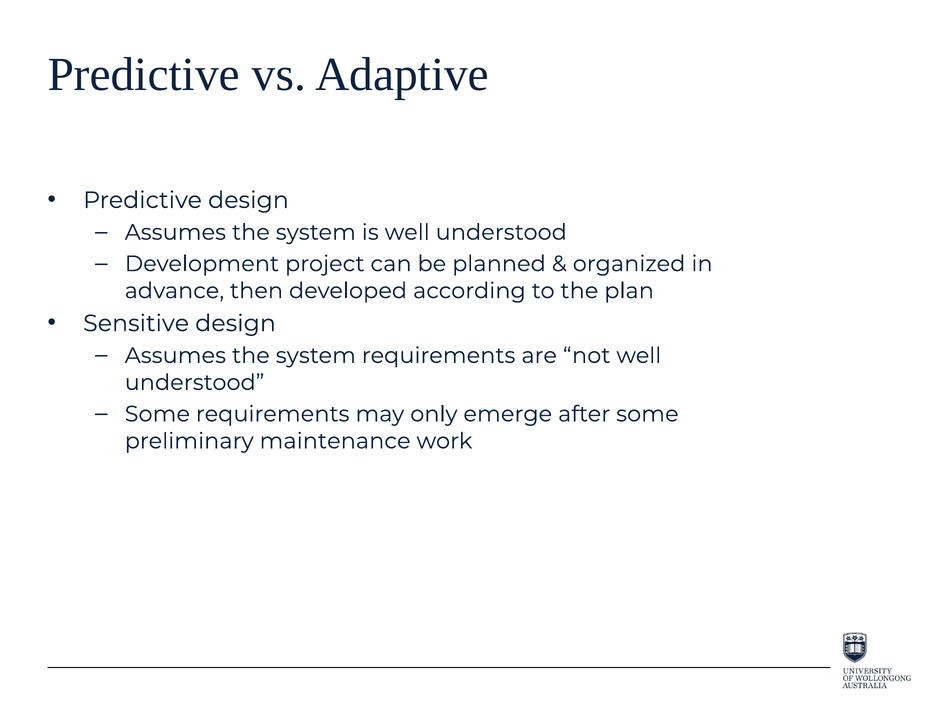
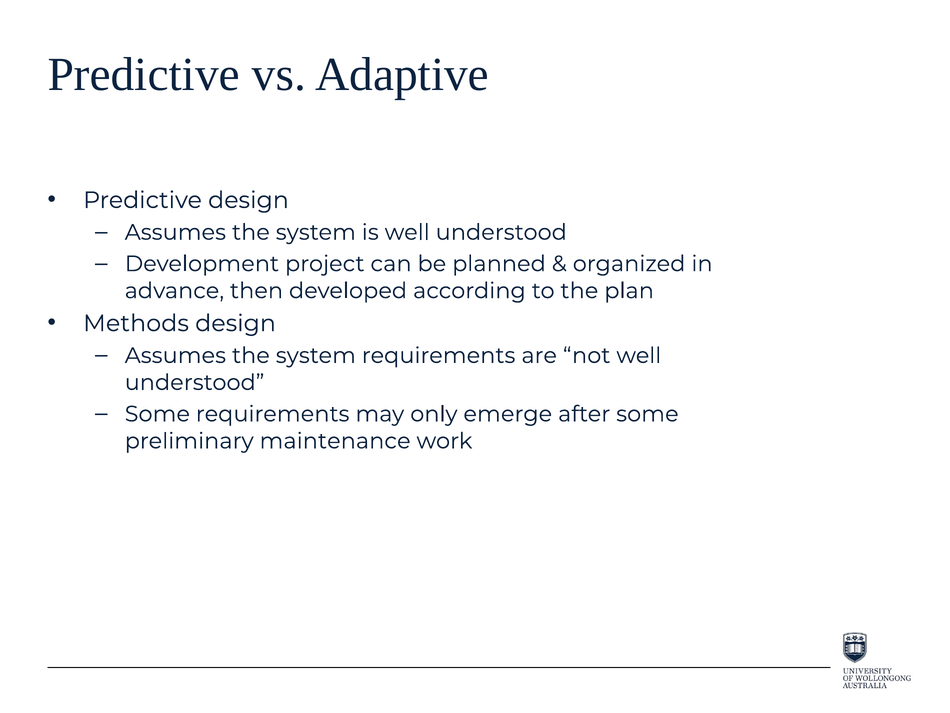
Sensitive: Sensitive -> Methods (136, 323)
